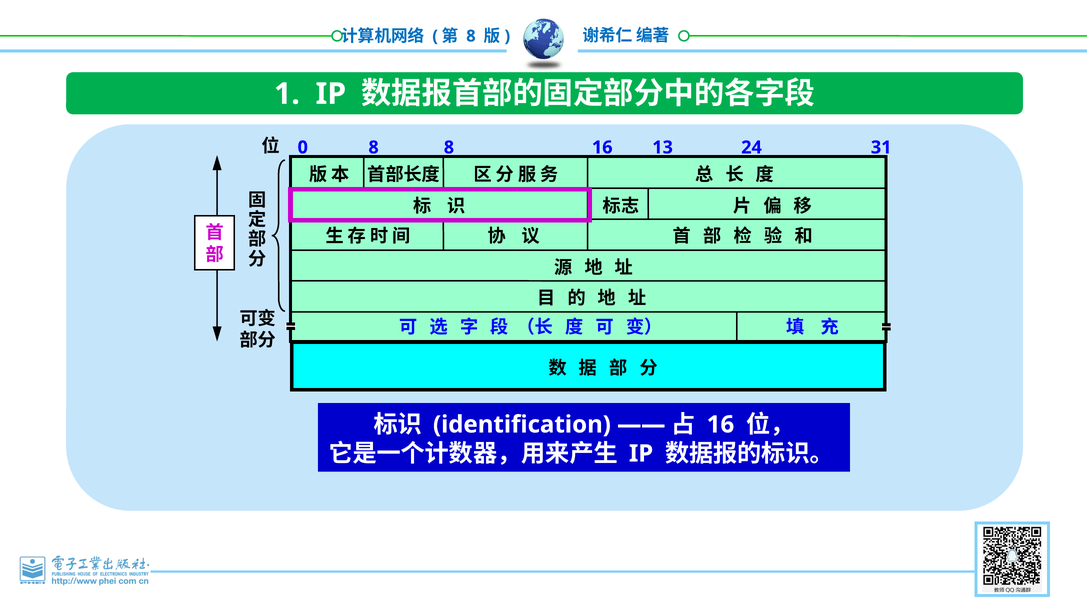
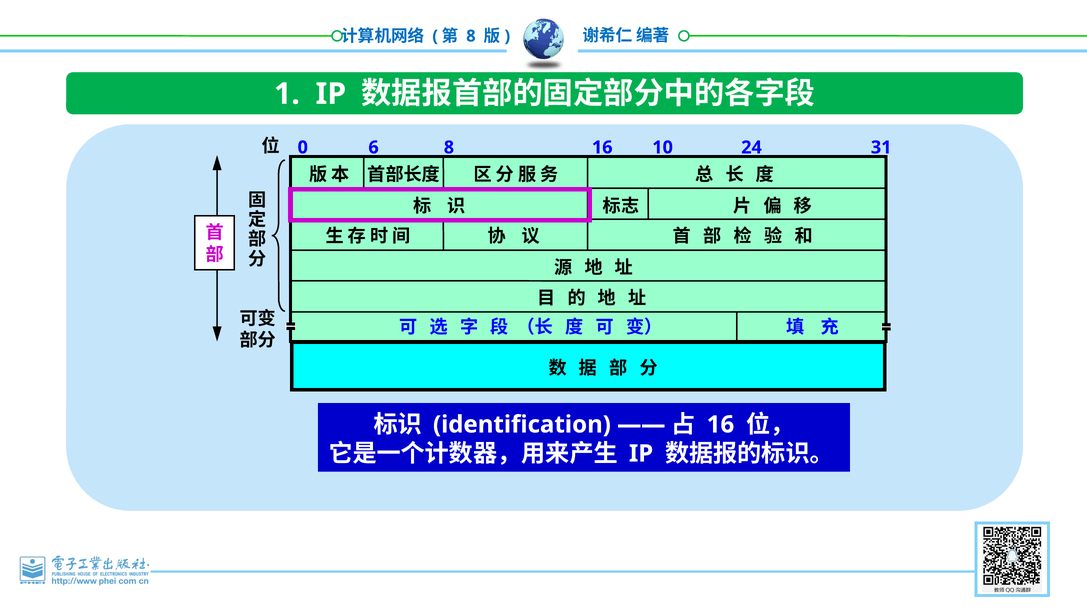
0 8: 8 -> 6 (374, 147)
13: 13 -> 10 (663, 147)
